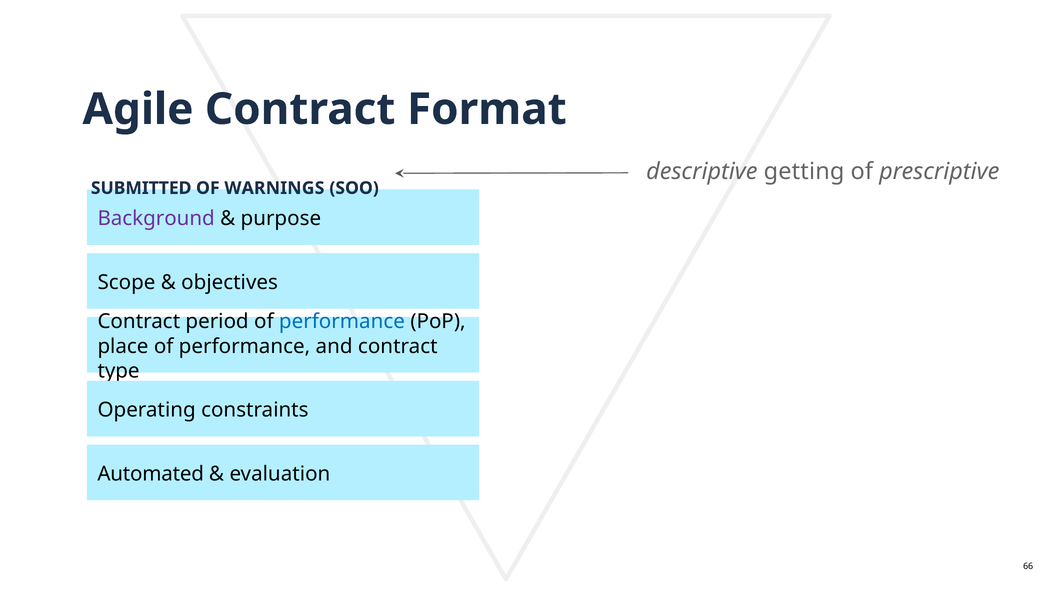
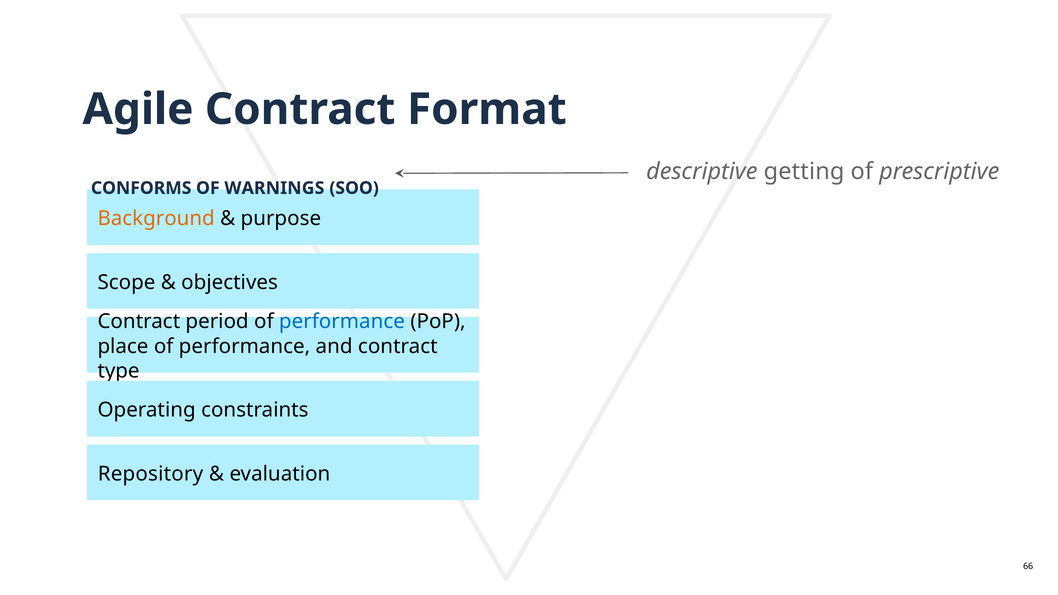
SUBMITTED: SUBMITTED -> CONFORMS (141, 188)
Background colour: purple -> orange (156, 219)
Automated: Automated -> Repository (150, 474)
